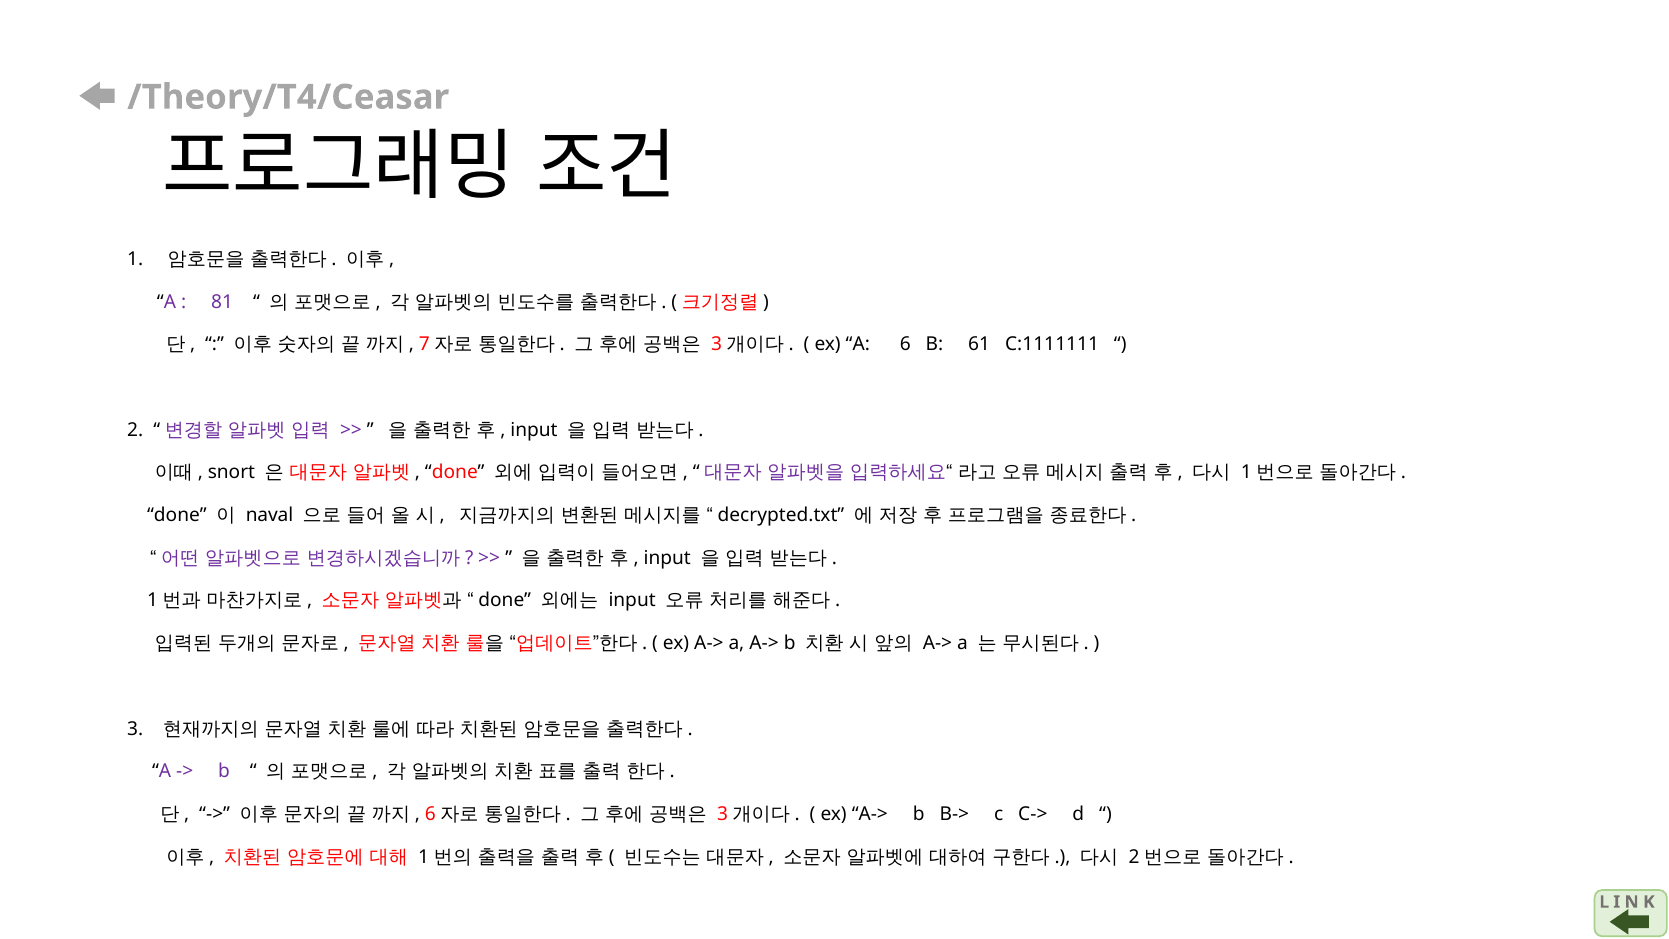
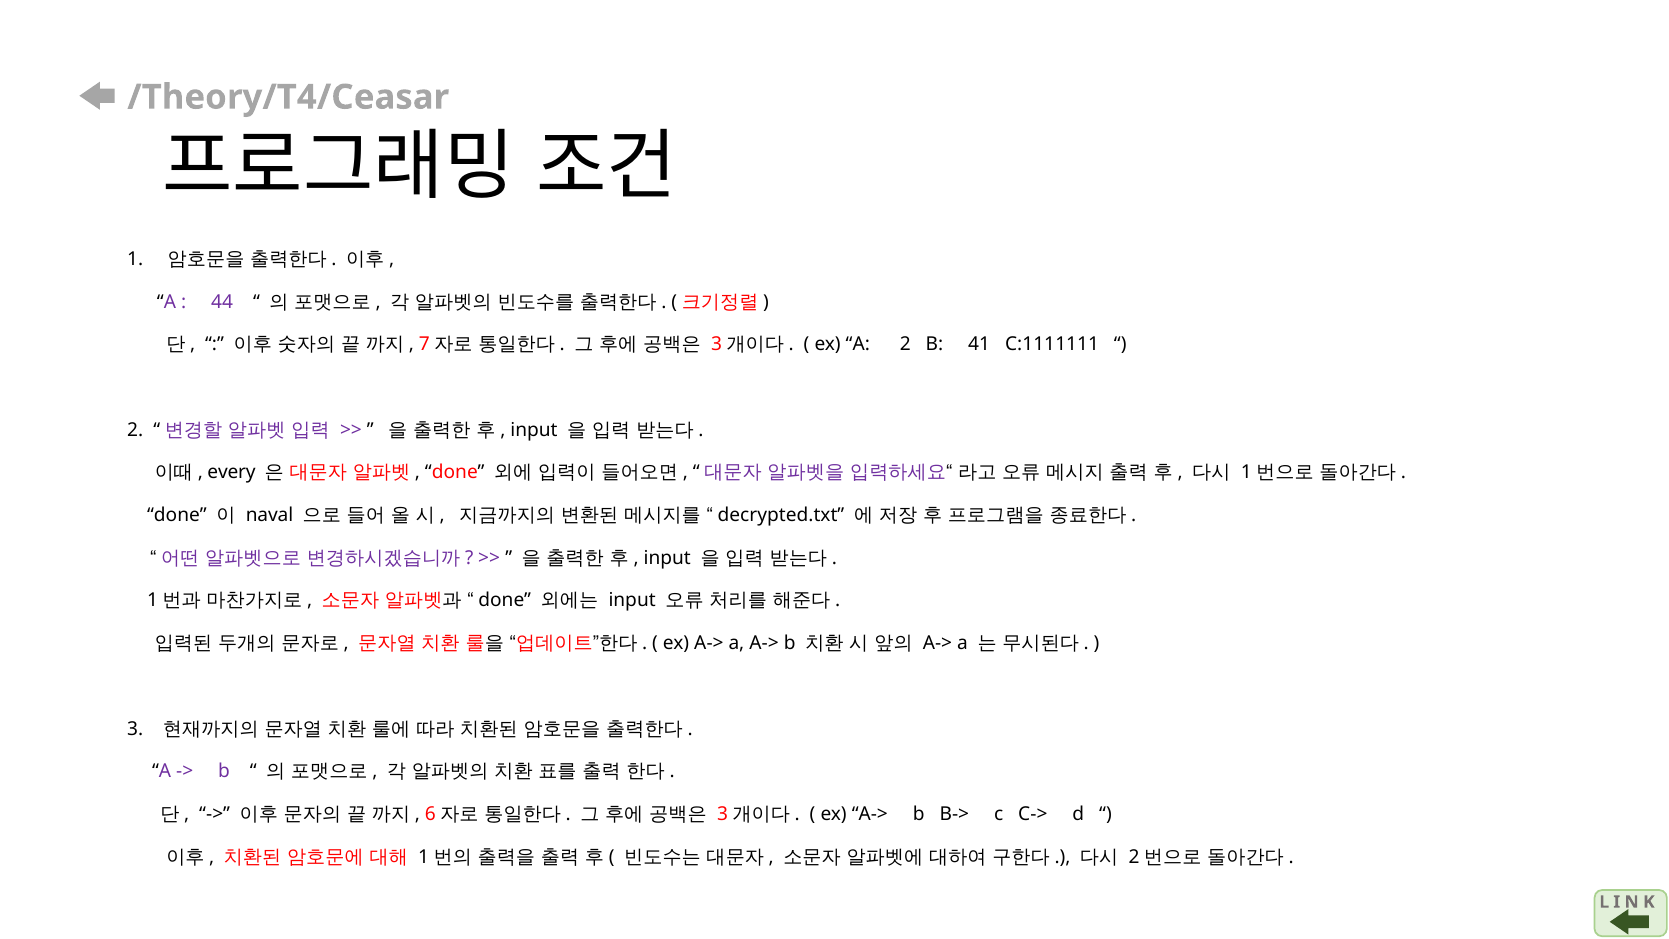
81: 81 -> 44 (222, 302)
A 6: 6 -> 2 (905, 344)
61: 61 -> 41 (979, 344)
snort: snort -> every (232, 473)
